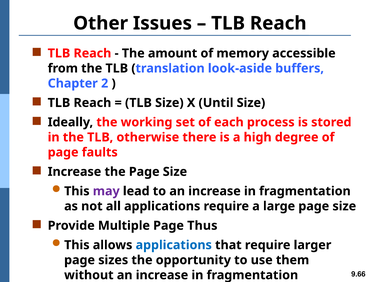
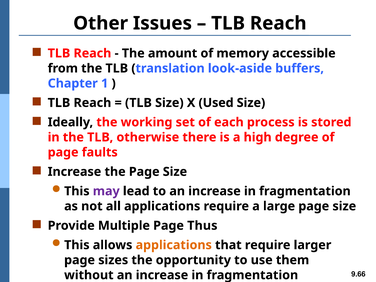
2: 2 -> 1 (105, 83)
Until: Until -> Used (216, 103)
applications colour: blue -> orange (174, 245)
